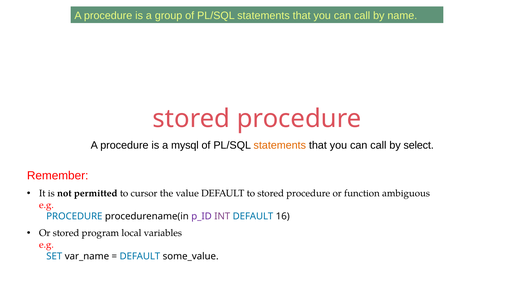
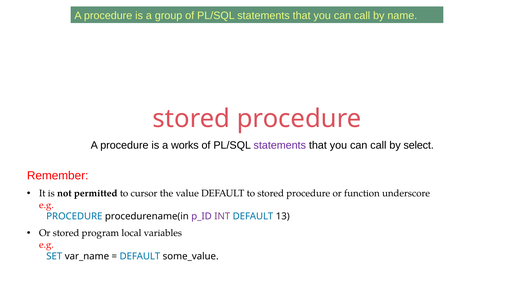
mysql: mysql -> works (185, 145)
statements colour: orange -> purple (280, 145)
ambiguous: ambiguous -> underscore (406, 193)
16: 16 -> 13 (283, 217)
